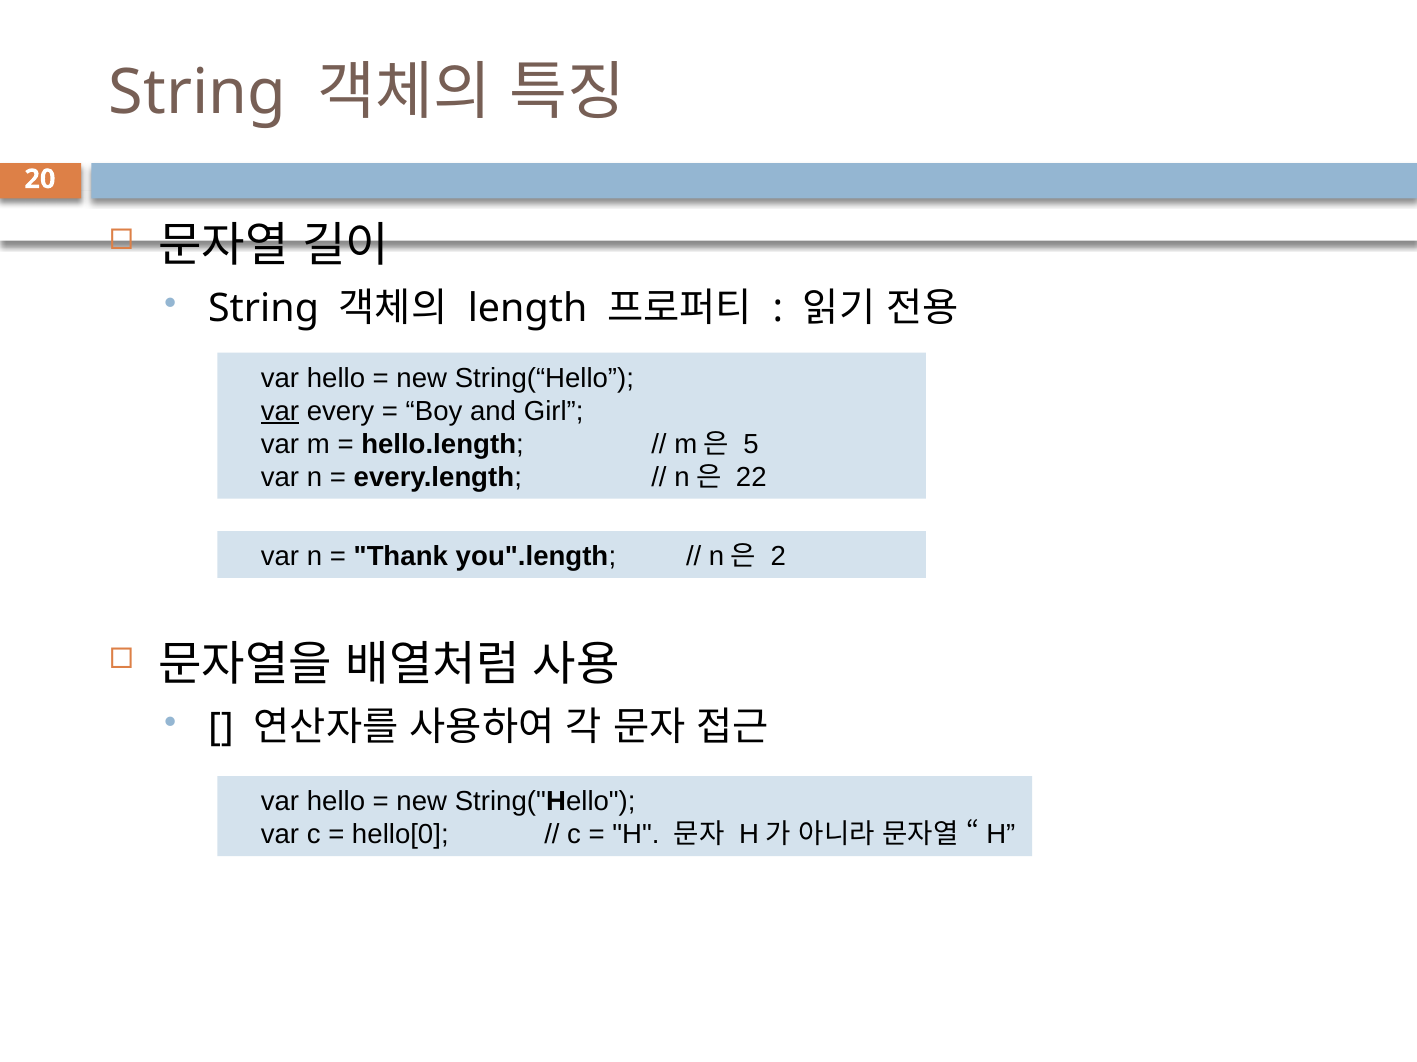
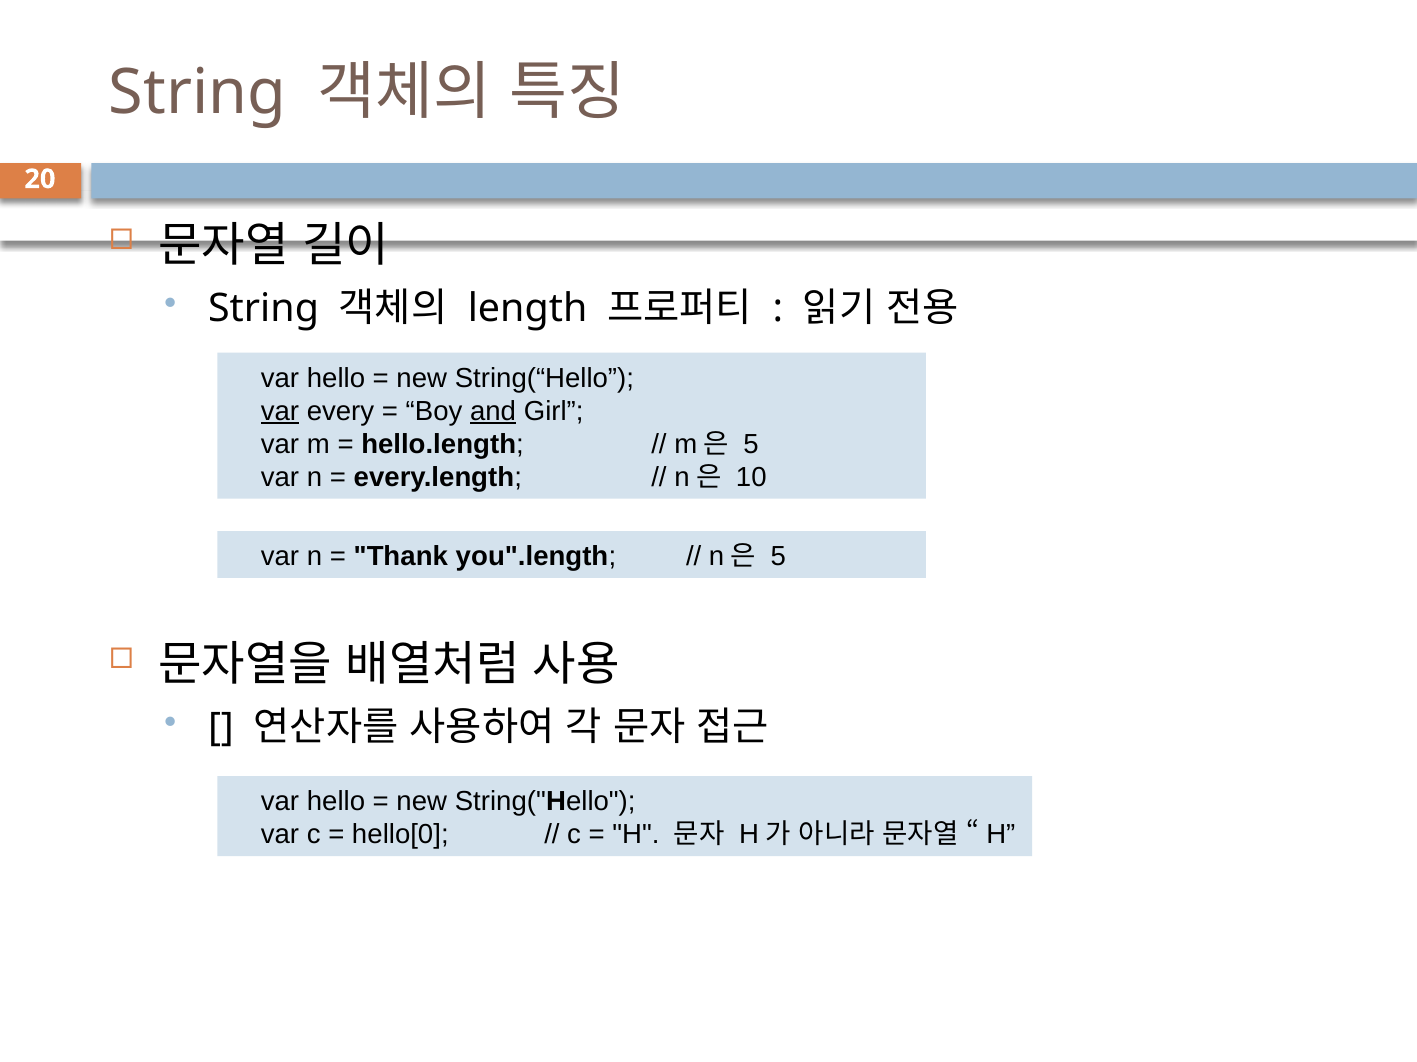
and underline: none -> present (493, 411)
22: 22 -> 10 (751, 477)
2: 2 -> 5 (778, 557)
